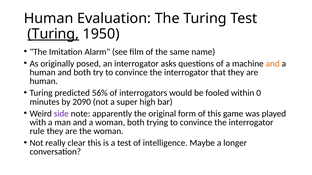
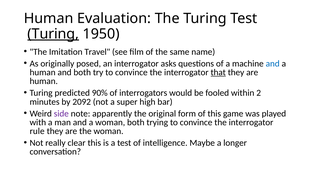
Alarm: Alarm -> Travel (97, 52)
and colour: orange -> blue (273, 64)
that underline: none -> present (218, 73)
56%: 56% -> 90% (100, 93)
0: 0 -> 2 (259, 93)
2090: 2090 -> 2092 (82, 102)
